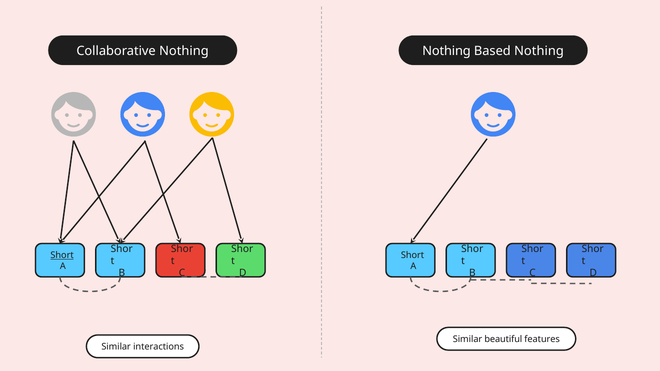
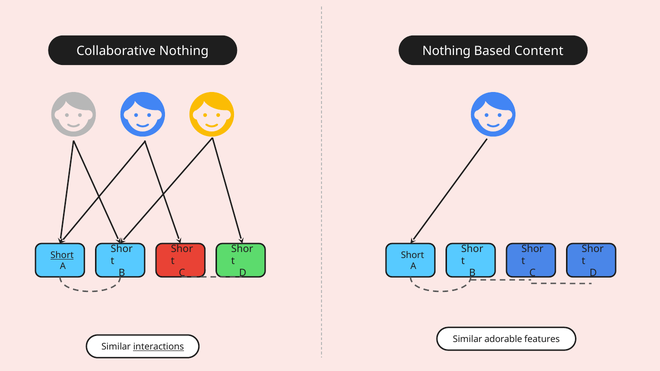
Based Nothing: Nothing -> Content (539, 51)
beautiful: beautiful -> adorable (503, 340)
interactions underline: none -> present (159, 347)
